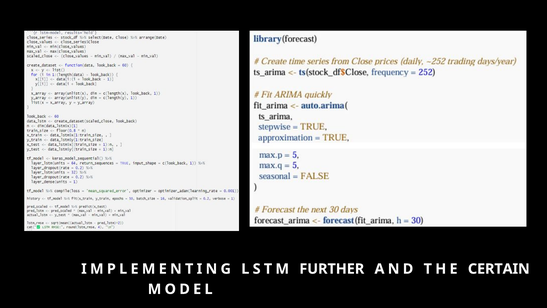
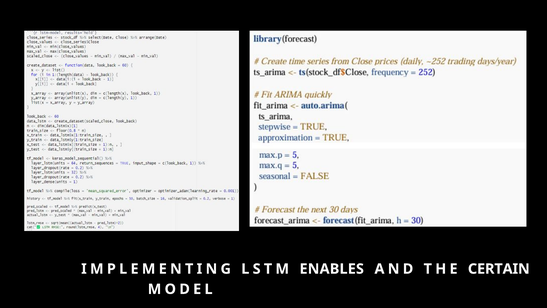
FURTHER: FURTHER -> ENABLES (332, 269)
